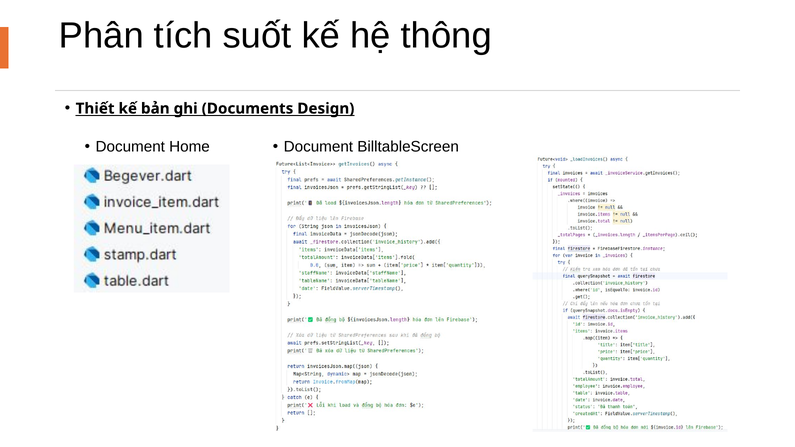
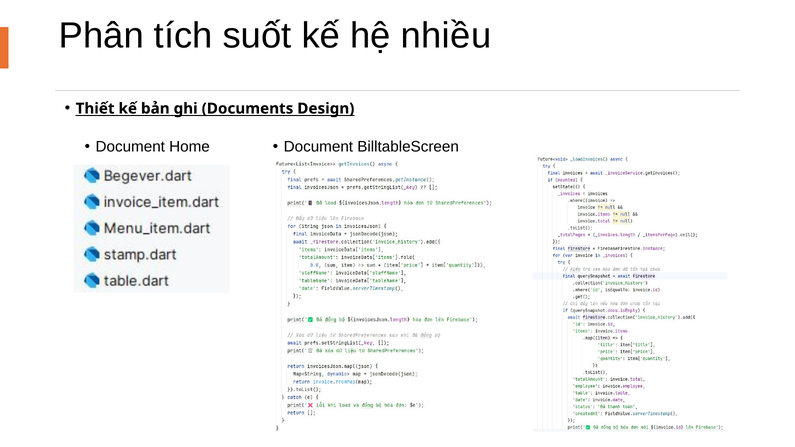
thông: thông -> nhiều (446, 36)
